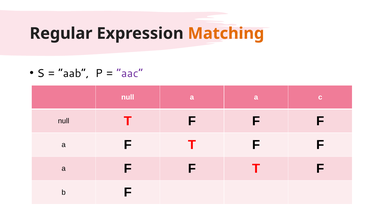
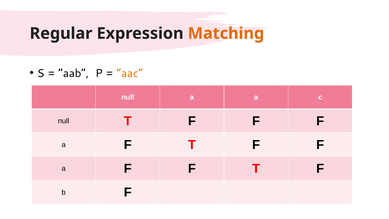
aac colour: purple -> orange (130, 73)
